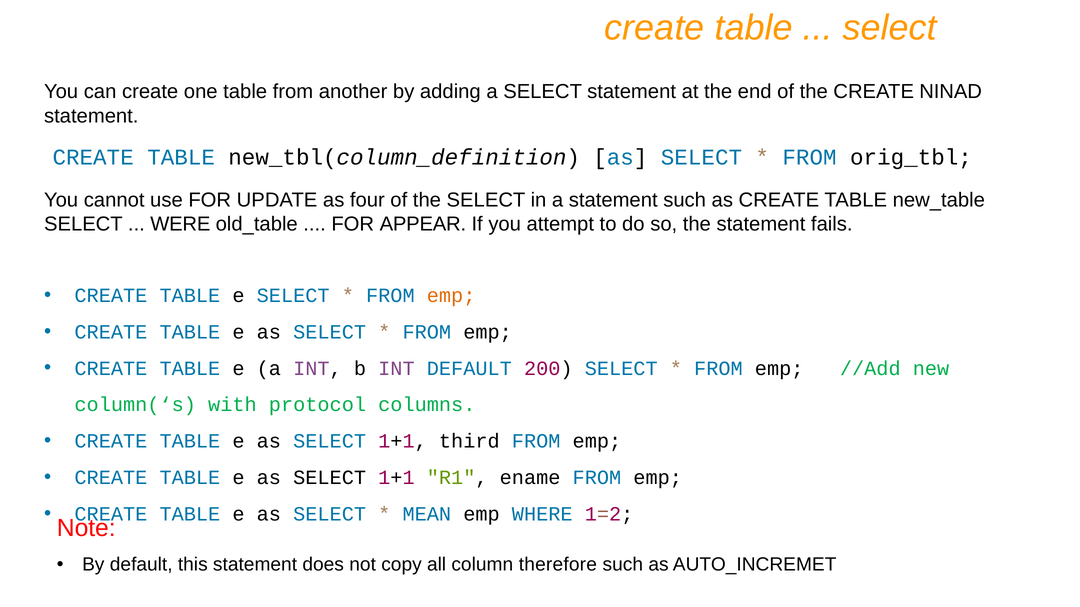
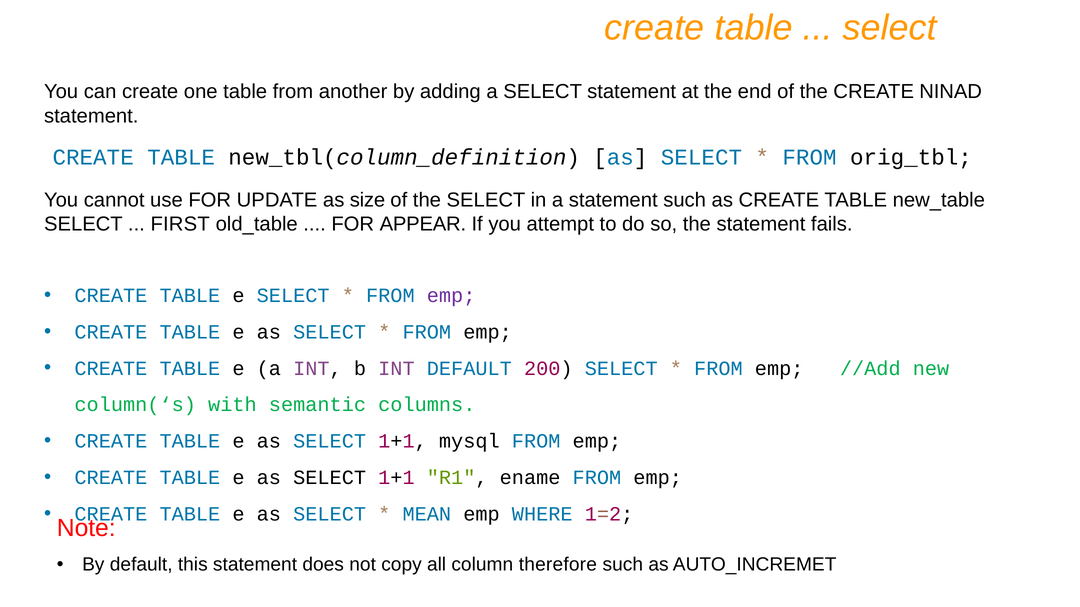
four: four -> size (367, 200)
WERE: WERE -> FIRST (180, 224)
emp colour: orange -> purple (451, 296)
protocol: protocol -> semantic (317, 405)
third: third -> mysql (469, 442)
